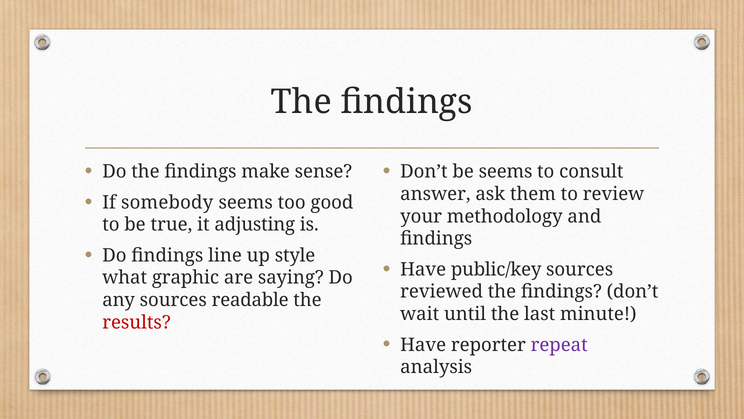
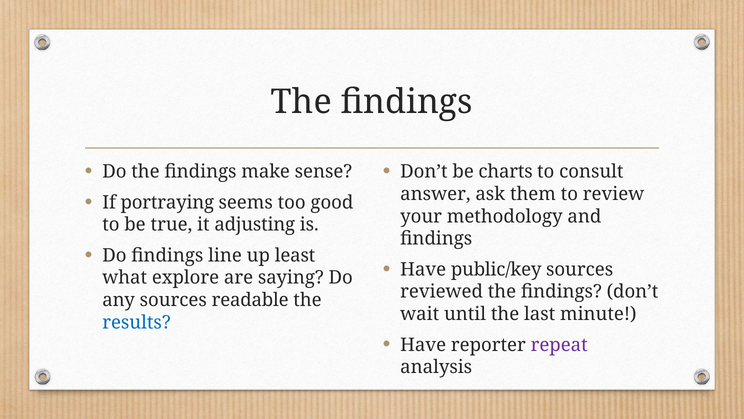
be seems: seems -> charts (506, 171)
somebody: somebody -> portraying (167, 202)
style: style -> least (295, 255)
graphic: graphic -> explore (186, 278)
results colour: red -> blue (136, 322)
